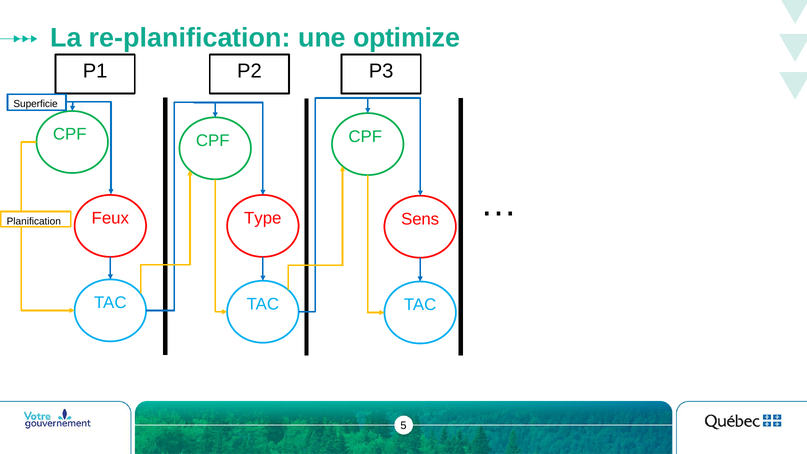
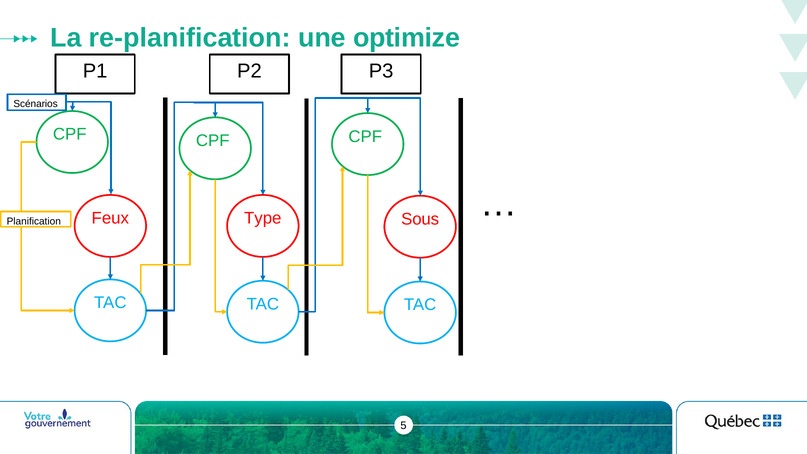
Superficie: Superficie -> Scénarios (36, 104)
Sens: Sens -> Sous (420, 219)
